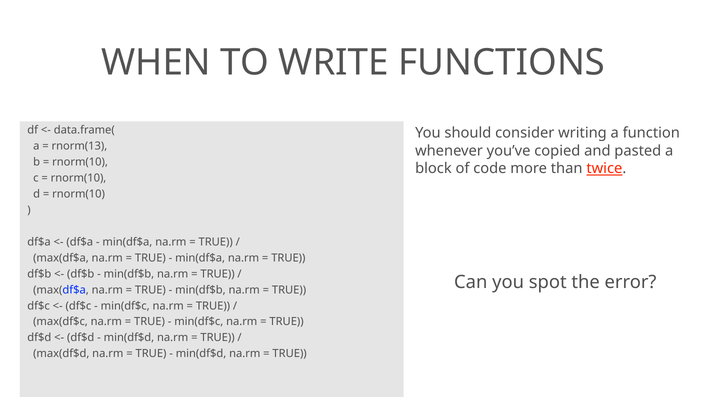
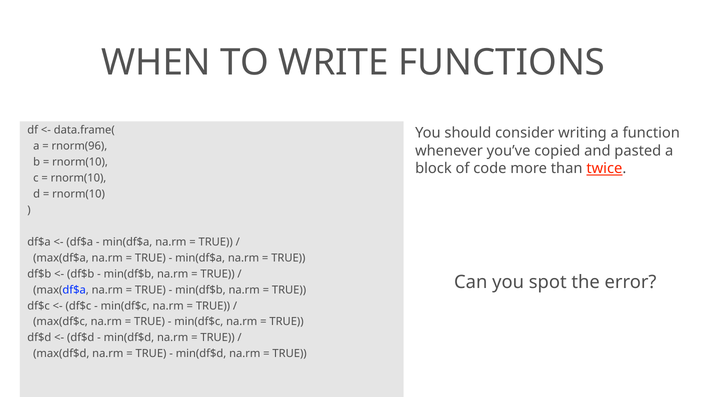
rnorm(13: rnorm(13 -> rnorm(96 (79, 146)
